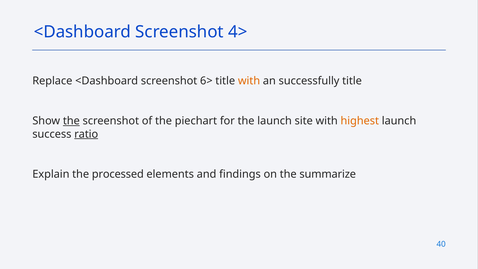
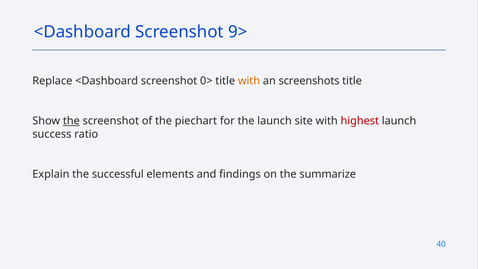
4>: 4> -> 9> (238, 32)
6>: 6> -> 0> (206, 81)
successfully: successfully -> screenshots (309, 81)
highest colour: orange -> red (360, 121)
ratio underline: present -> none (86, 134)
processed: processed -> successful (118, 174)
